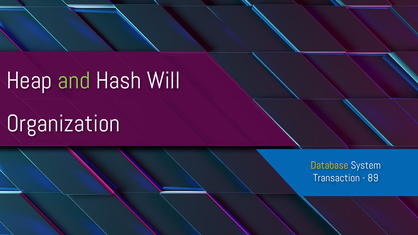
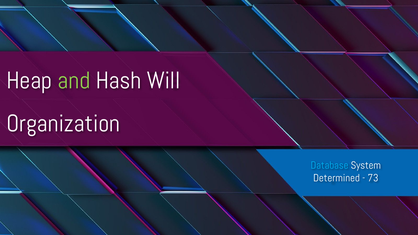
Database colour: yellow -> light blue (330, 165)
Transaction: Transaction -> Determined (336, 178)
89: 89 -> 73 (373, 178)
